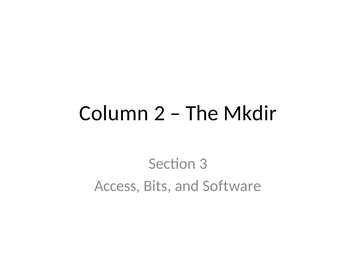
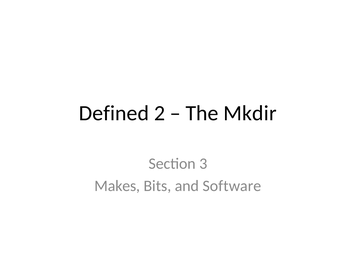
Column: Column -> Defined (114, 113)
Access: Access -> Makes (117, 186)
